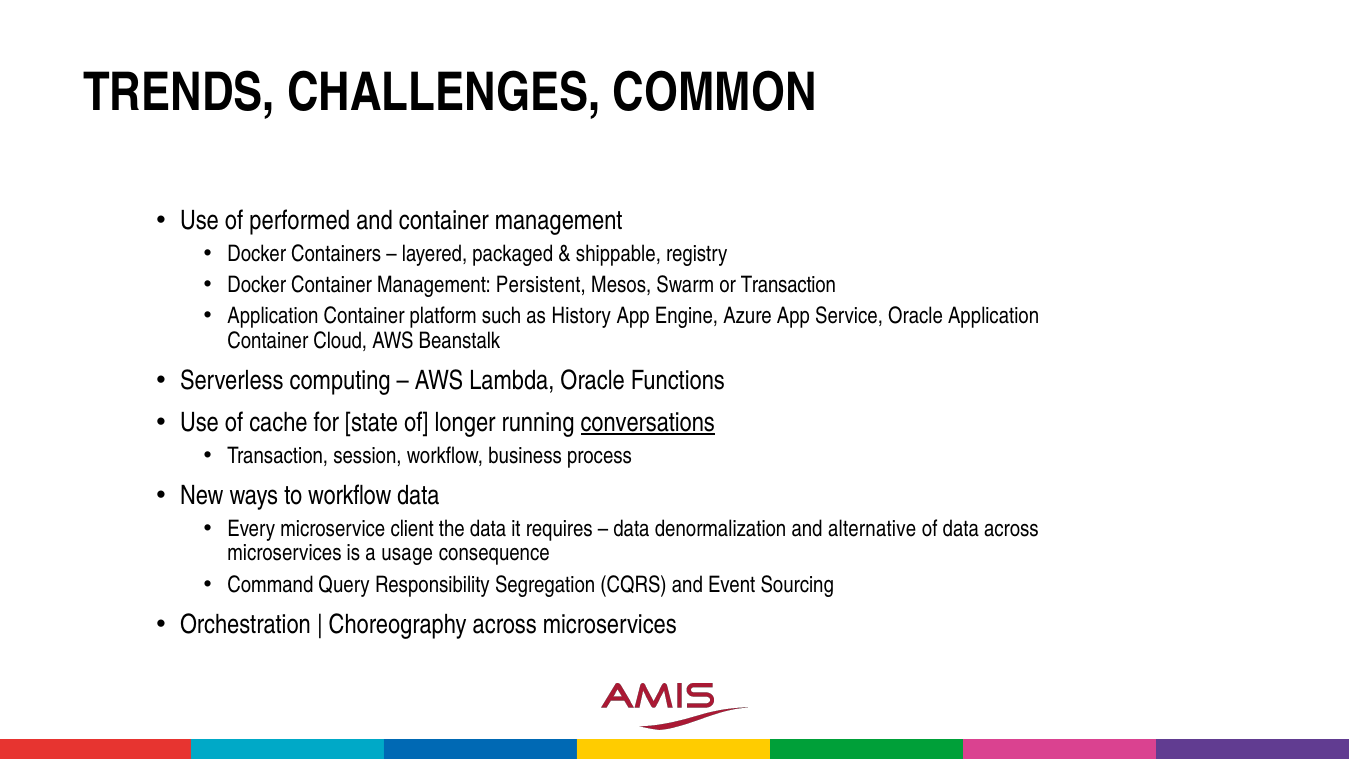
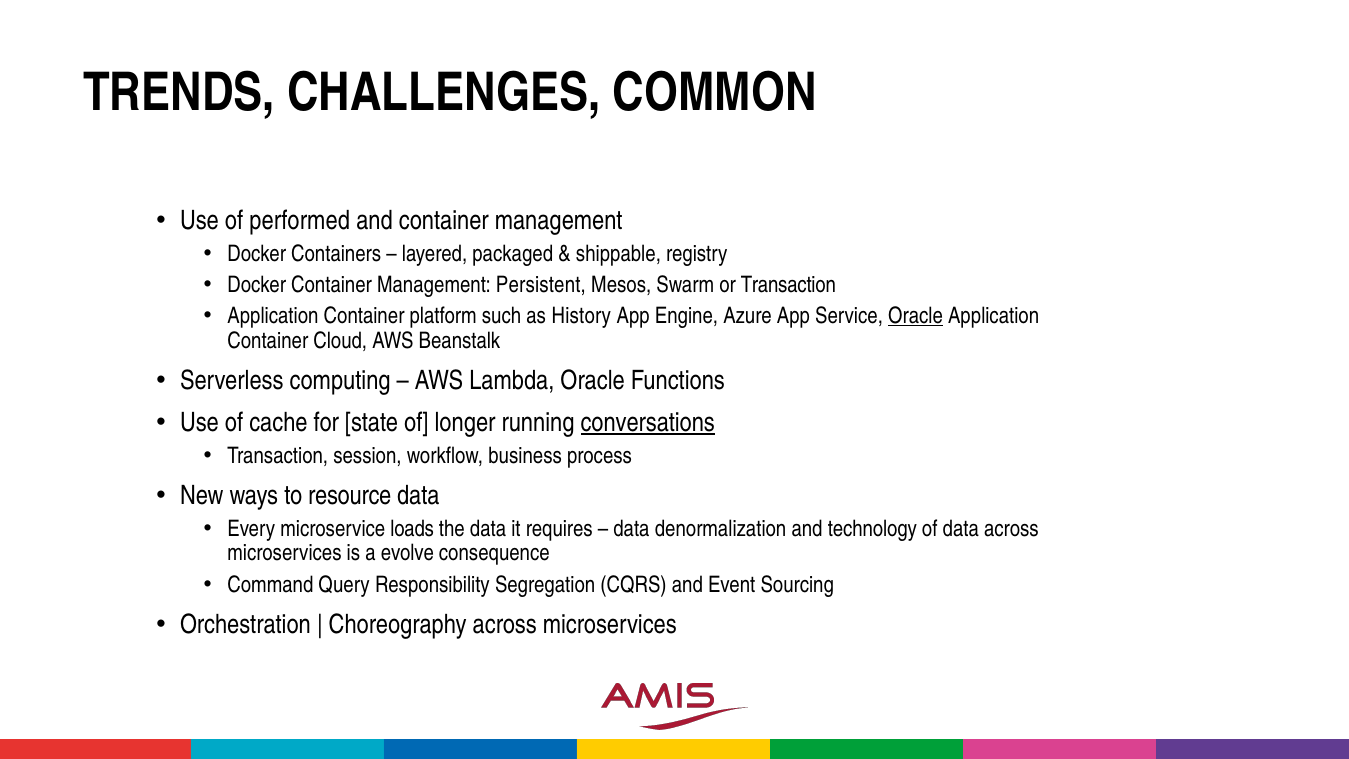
Oracle underline: none -> present (916, 316)
to workflow: workflow -> resource (350, 495)
client: client -> loads (412, 529)
alternative: alternative -> technology (872, 529)
usage: usage -> evolve (407, 553)
